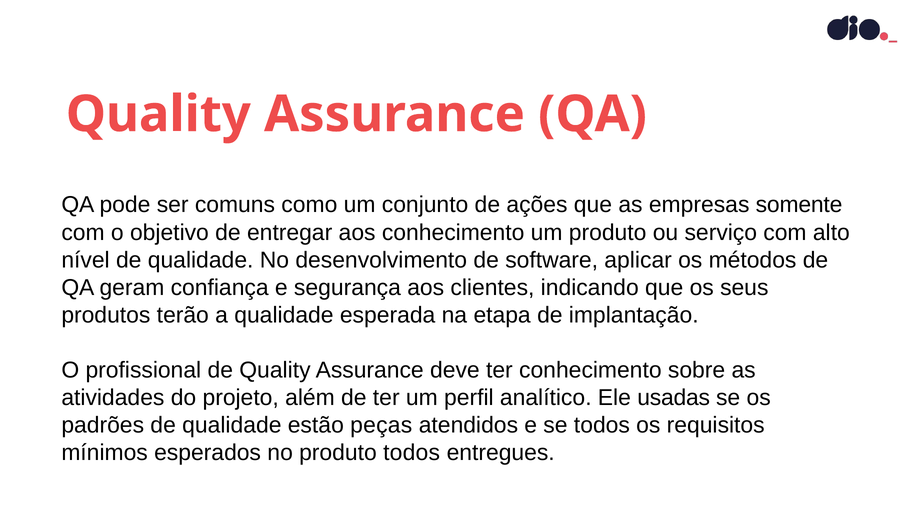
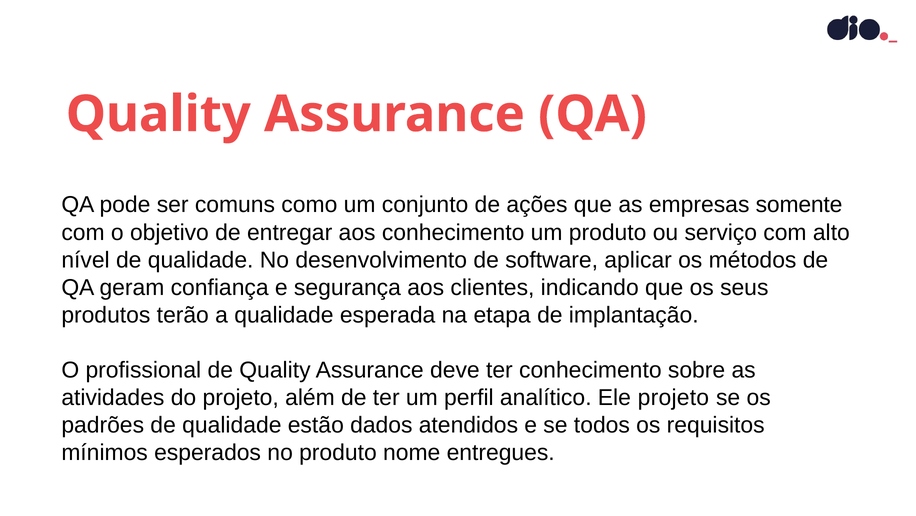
Ele usadas: usadas -> projeto (673, 397)
peças: peças -> dados (381, 424)
produto todos: todos -> nome (412, 452)
